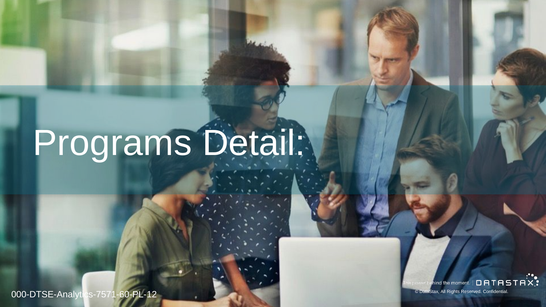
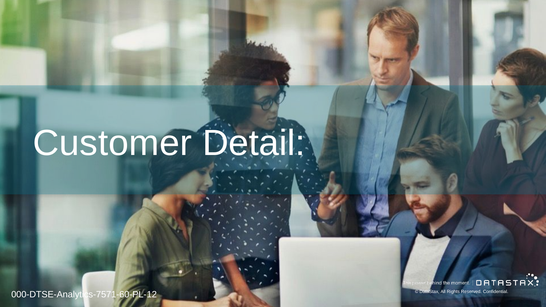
Programs: Programs -> Customer (112, 143)
